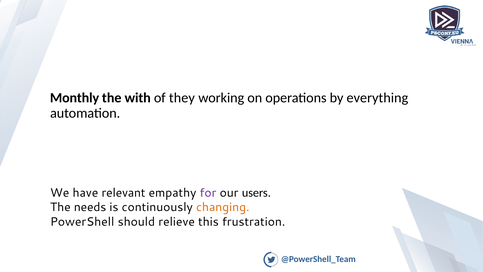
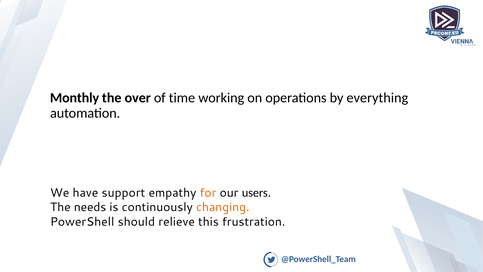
with: with -> over (138, 98)
they: they -> time (182, 98)
relevant: relevant -> support (123, 193)
for colour: purple -> orange (208, 193)
